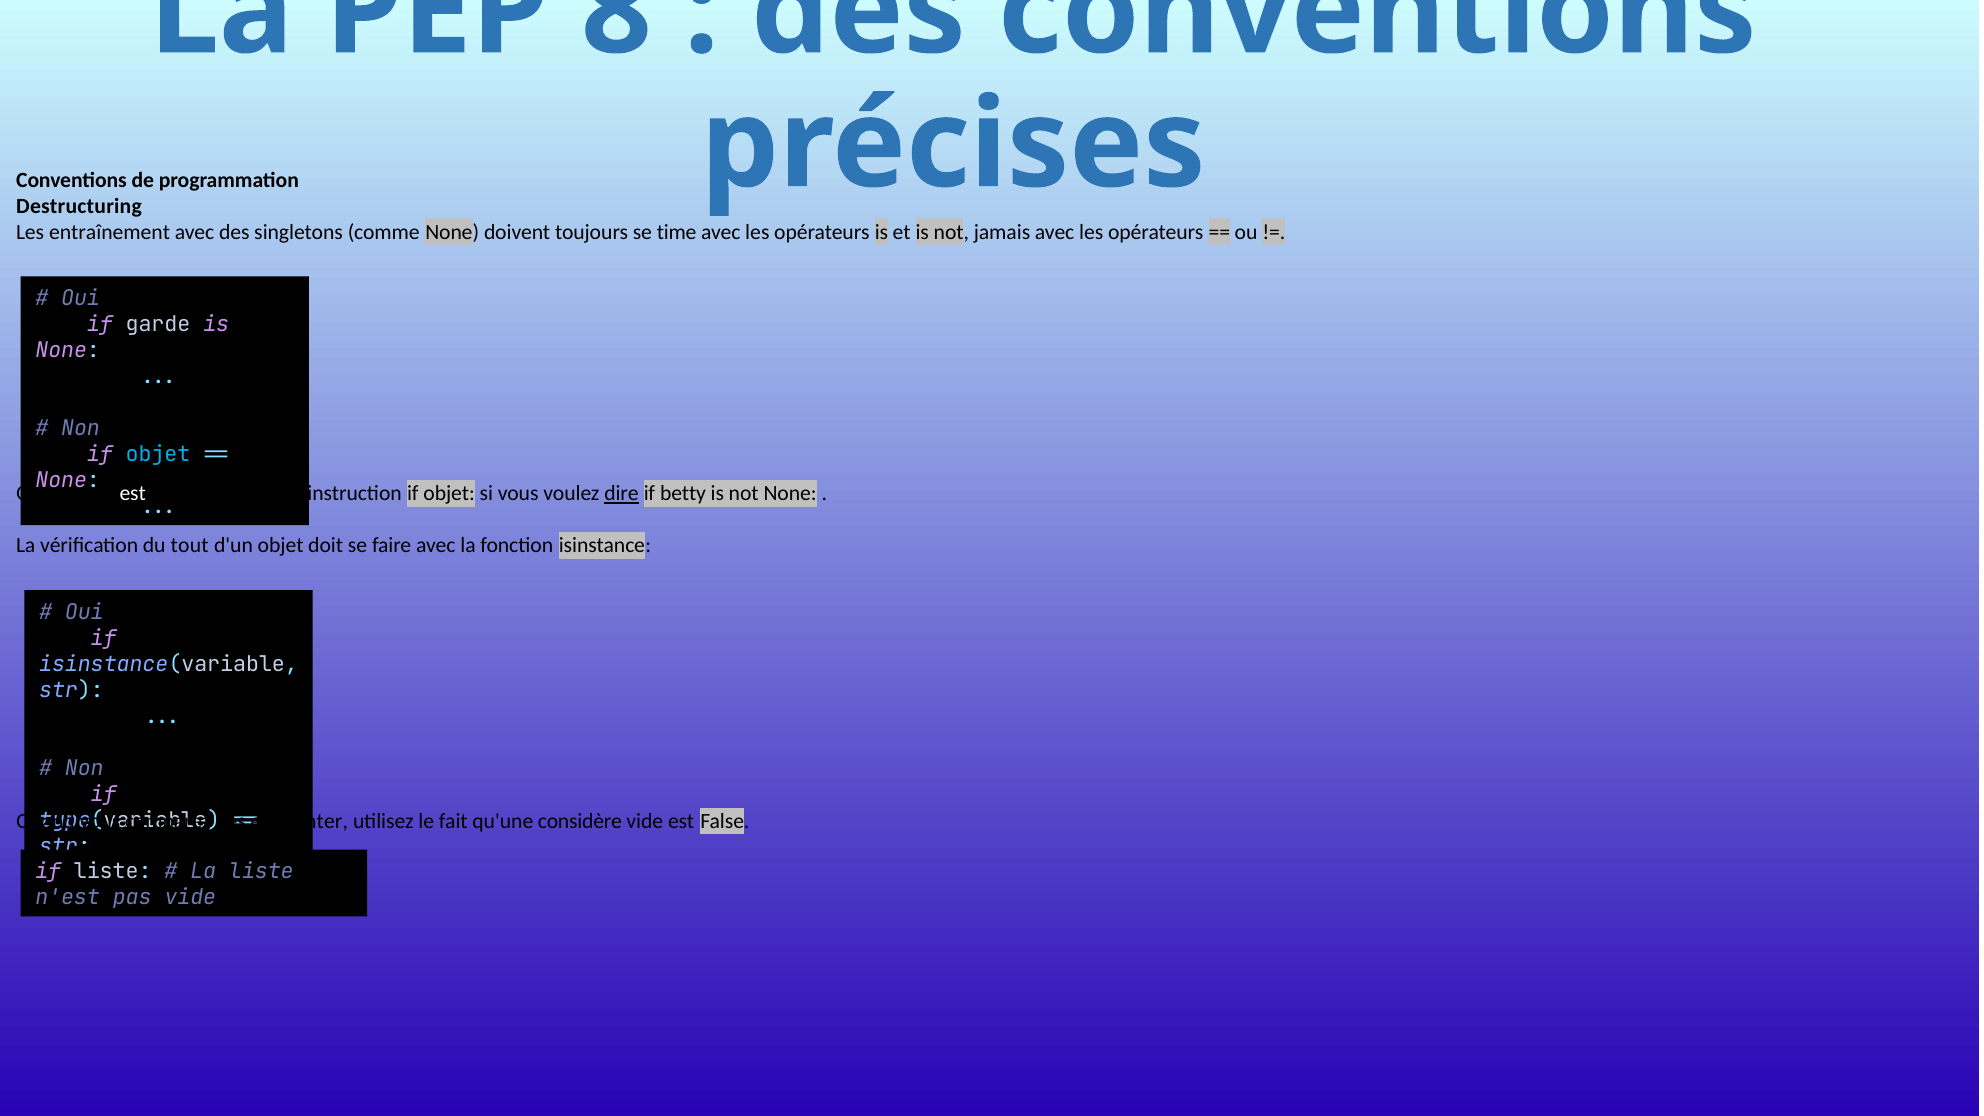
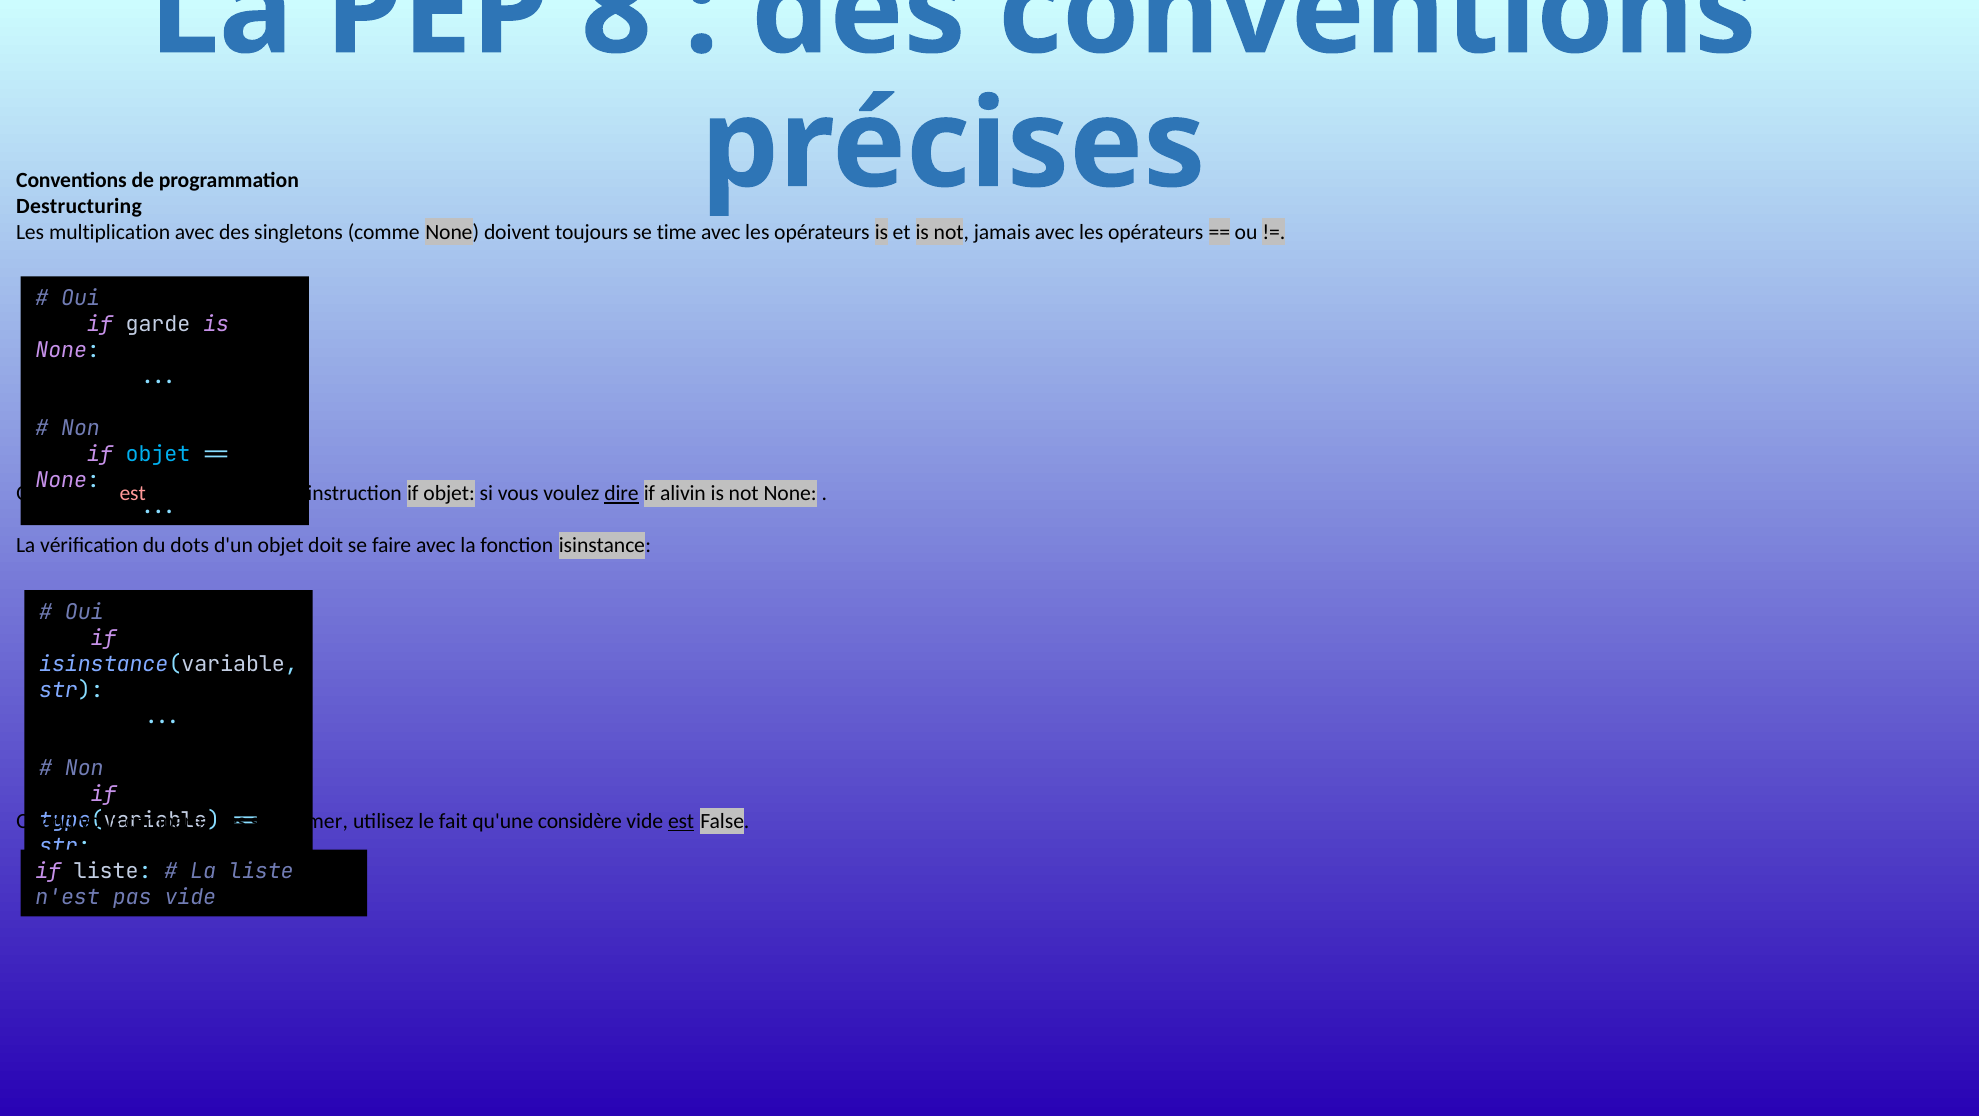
entraînement: entraînement -> multiplication (110, 232)
est colour: white -> pink (133, 494)
betty: betty -> alivin (683, 494)
tout: tout -> dots (190, 546)
encounter: encounter -> supprimer (299, 821)
est underline: none -> present (681, 821)
